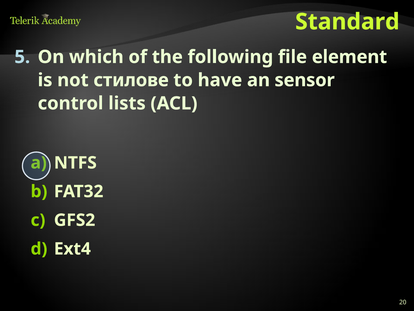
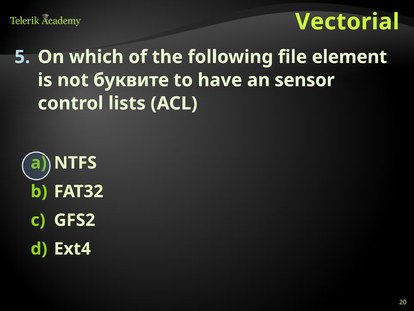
Standard: Standard -> Vectorial (347, 22)
стилове: стилове -> буквите (131, 80)
